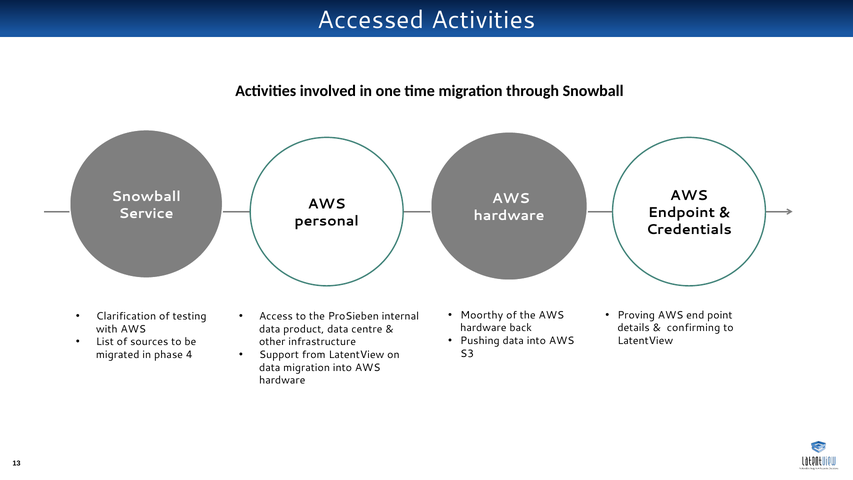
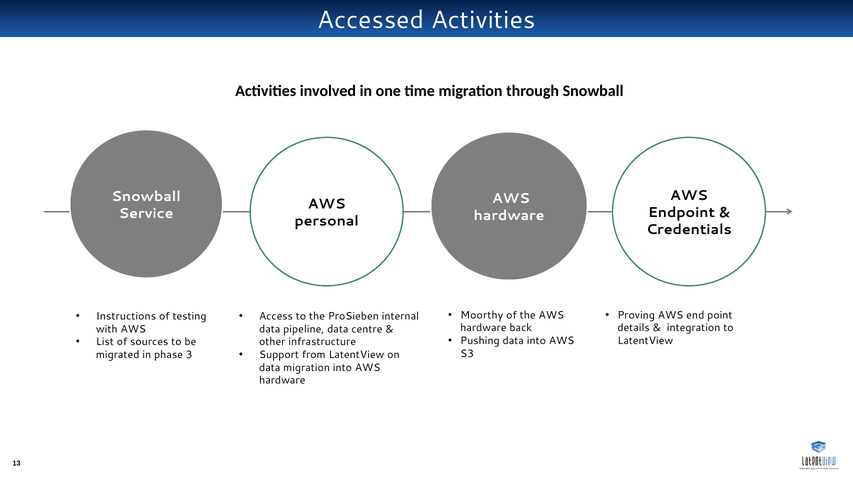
Clarification: Clarification -> Instructions (126, 316)
confirming: confirming -> integration (694, 328)
product: product -> pipeline (304, 329)
4: 4 -> 3 (189, 355)
